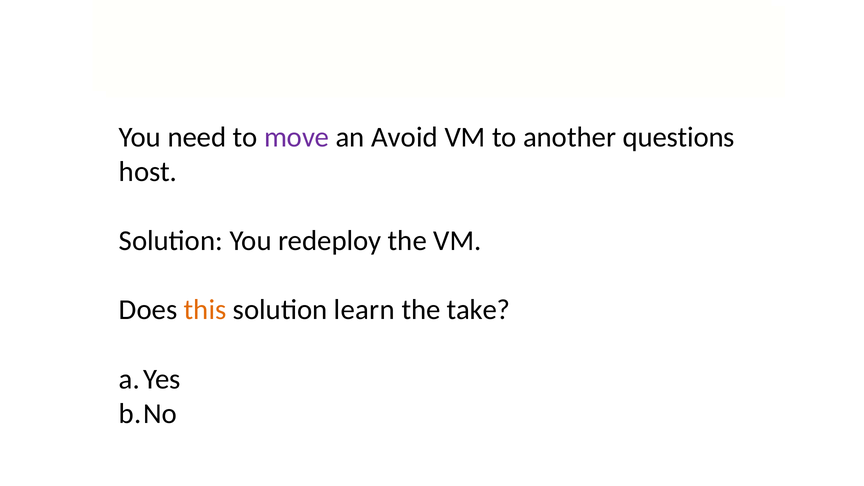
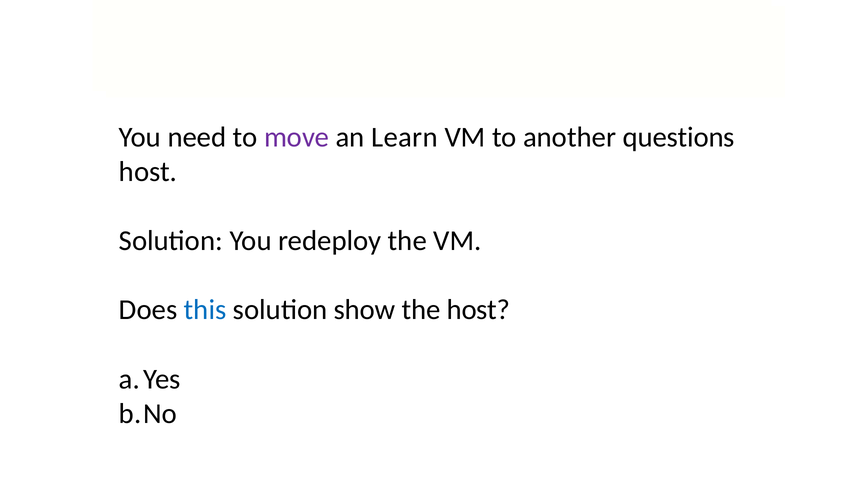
Avoid: Avoid -> Learn (404, 137)
this colour: orange -> blue (205, 310)
learn: learn -> show (365, 310)
the take: take -> host (478, 310)
